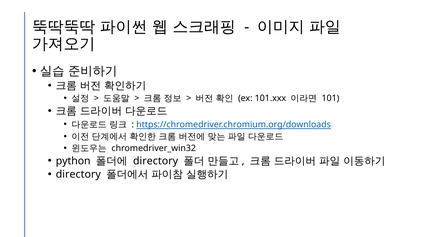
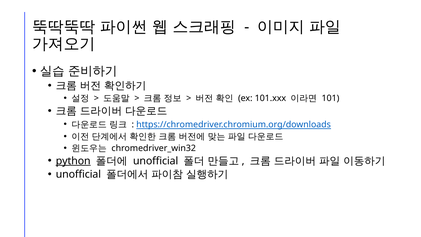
python underline: none -> present (73, 161)
directory: directory -> unofficial (156, 161)
directory: directory -> unofficial (78, 174)
